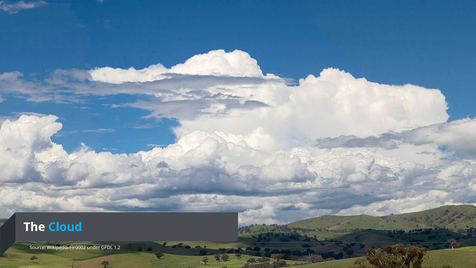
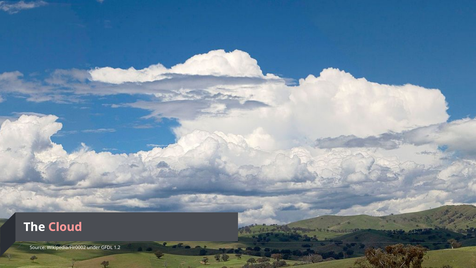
Cloud colour: light blue -> pink (65, 227)
